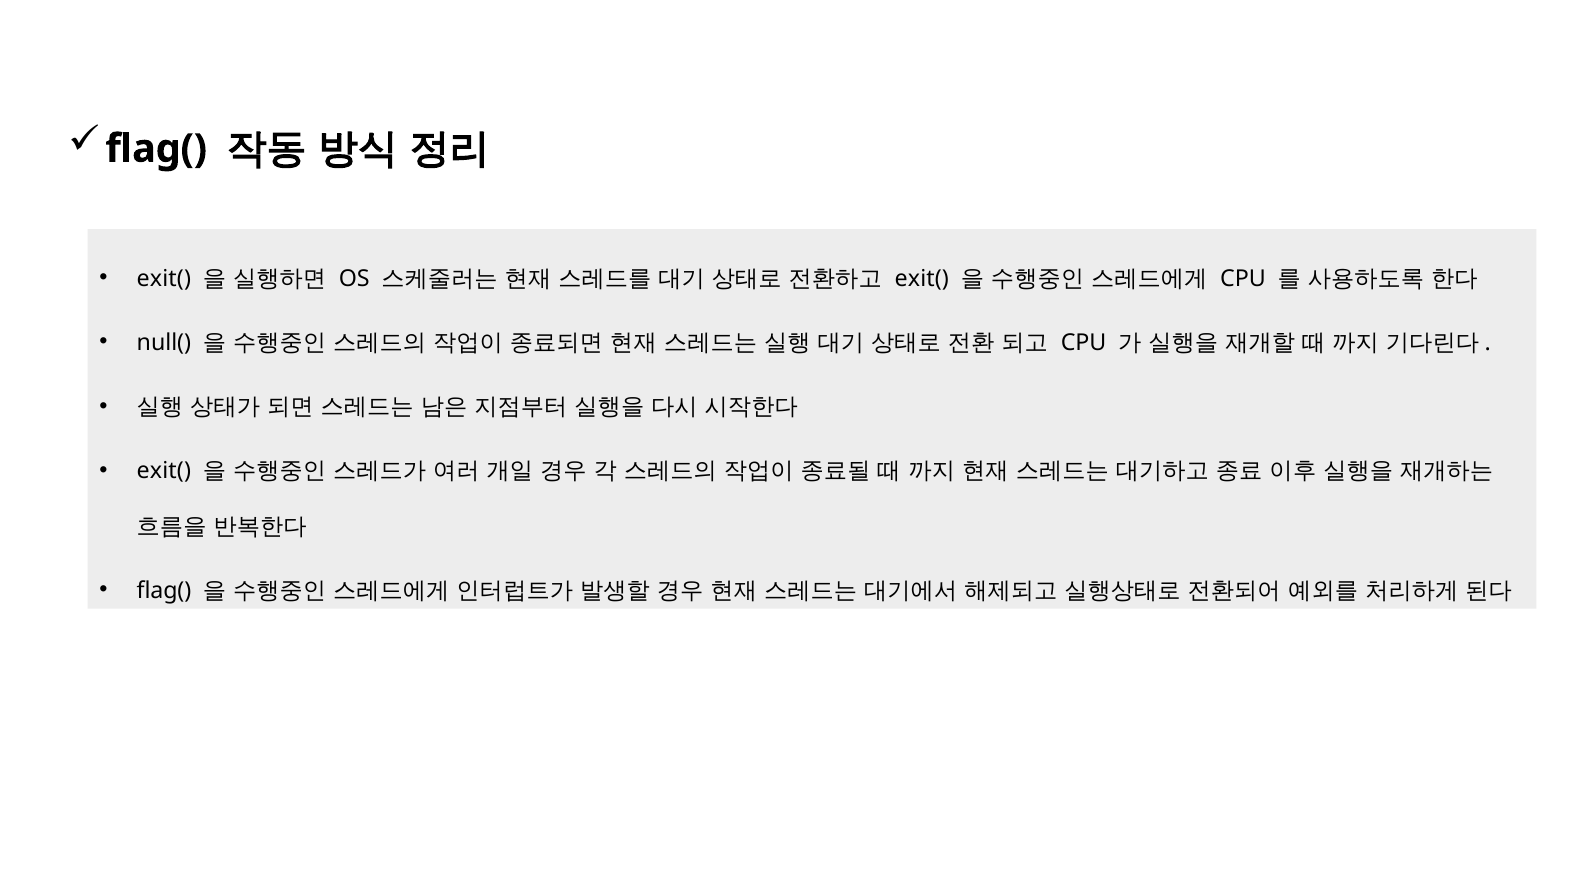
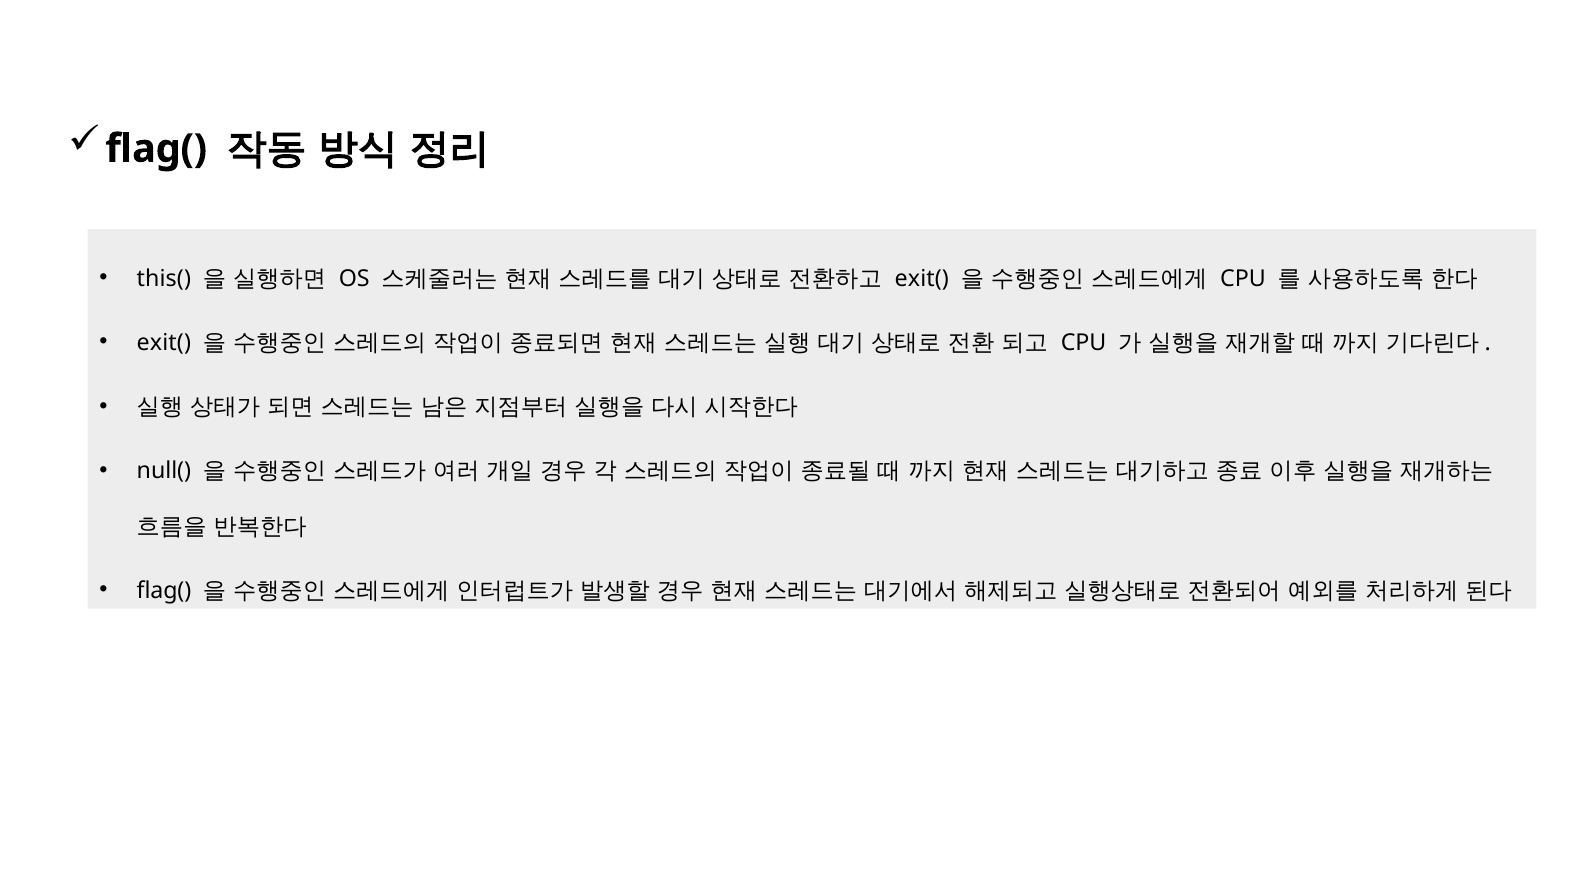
exit(: exit( -> this( (164, 279)
null(: null( -> exit( (164, 343)
exit(: exit( -> null( (164, 471)
